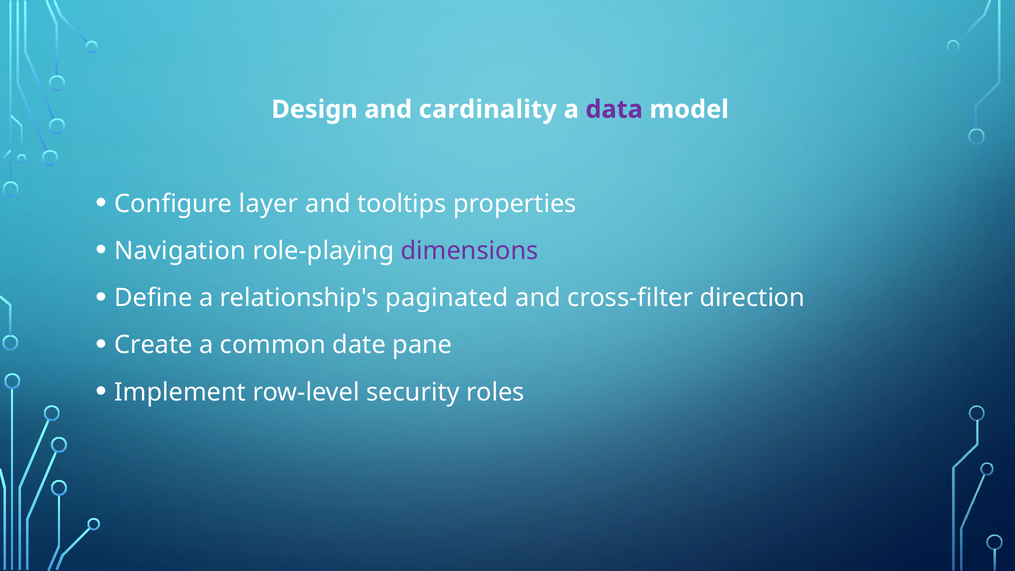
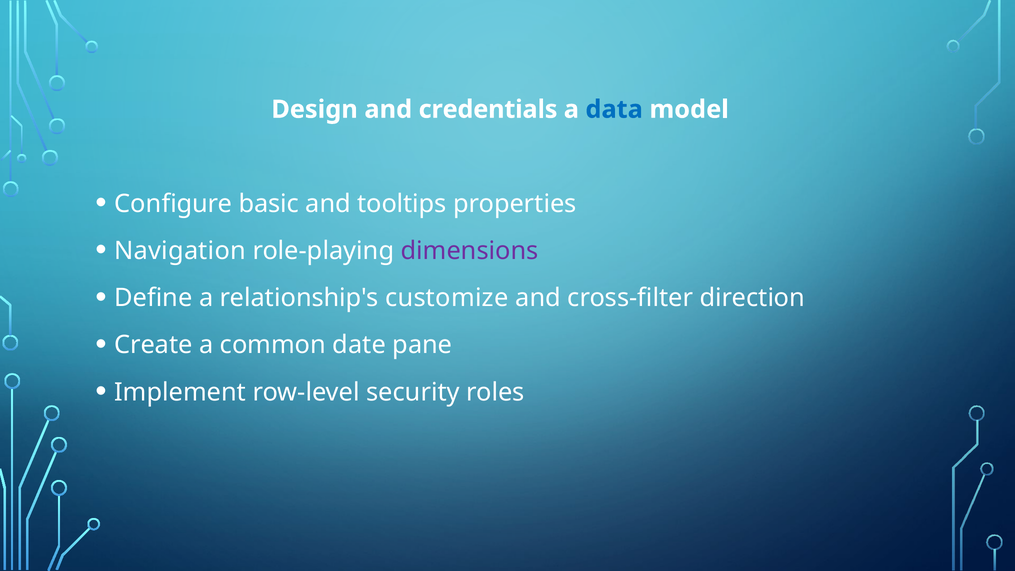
cardinality: cardinality -> credentials (488, 109)
data colour: purple -> blue (614, 109)
layer: layer -> basic (269, 204)
paginated: paginated -> customize (447, 298)
